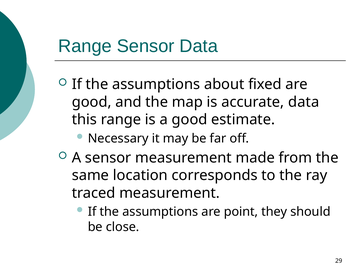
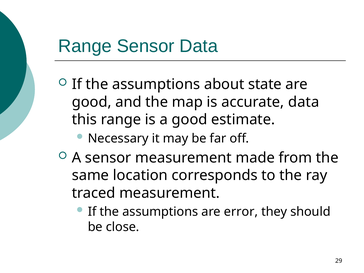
fixed: fixed -> state (265, 84)
point: point -> error (241, 212)
